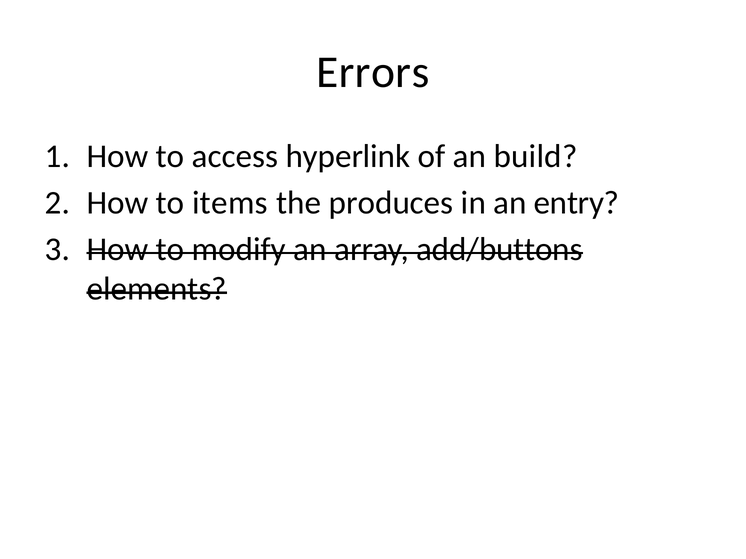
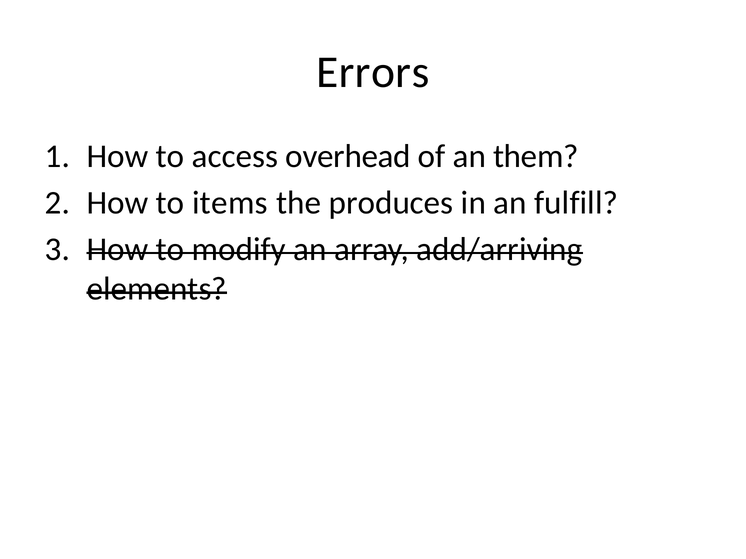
hyperlink: hyperlink -> overhead (348, 157)
build: build -> them (536, 157)
entry: entry -> fulfill (576, 203)
add/buttons: add/buttons -> add/arriving (499, 249)
